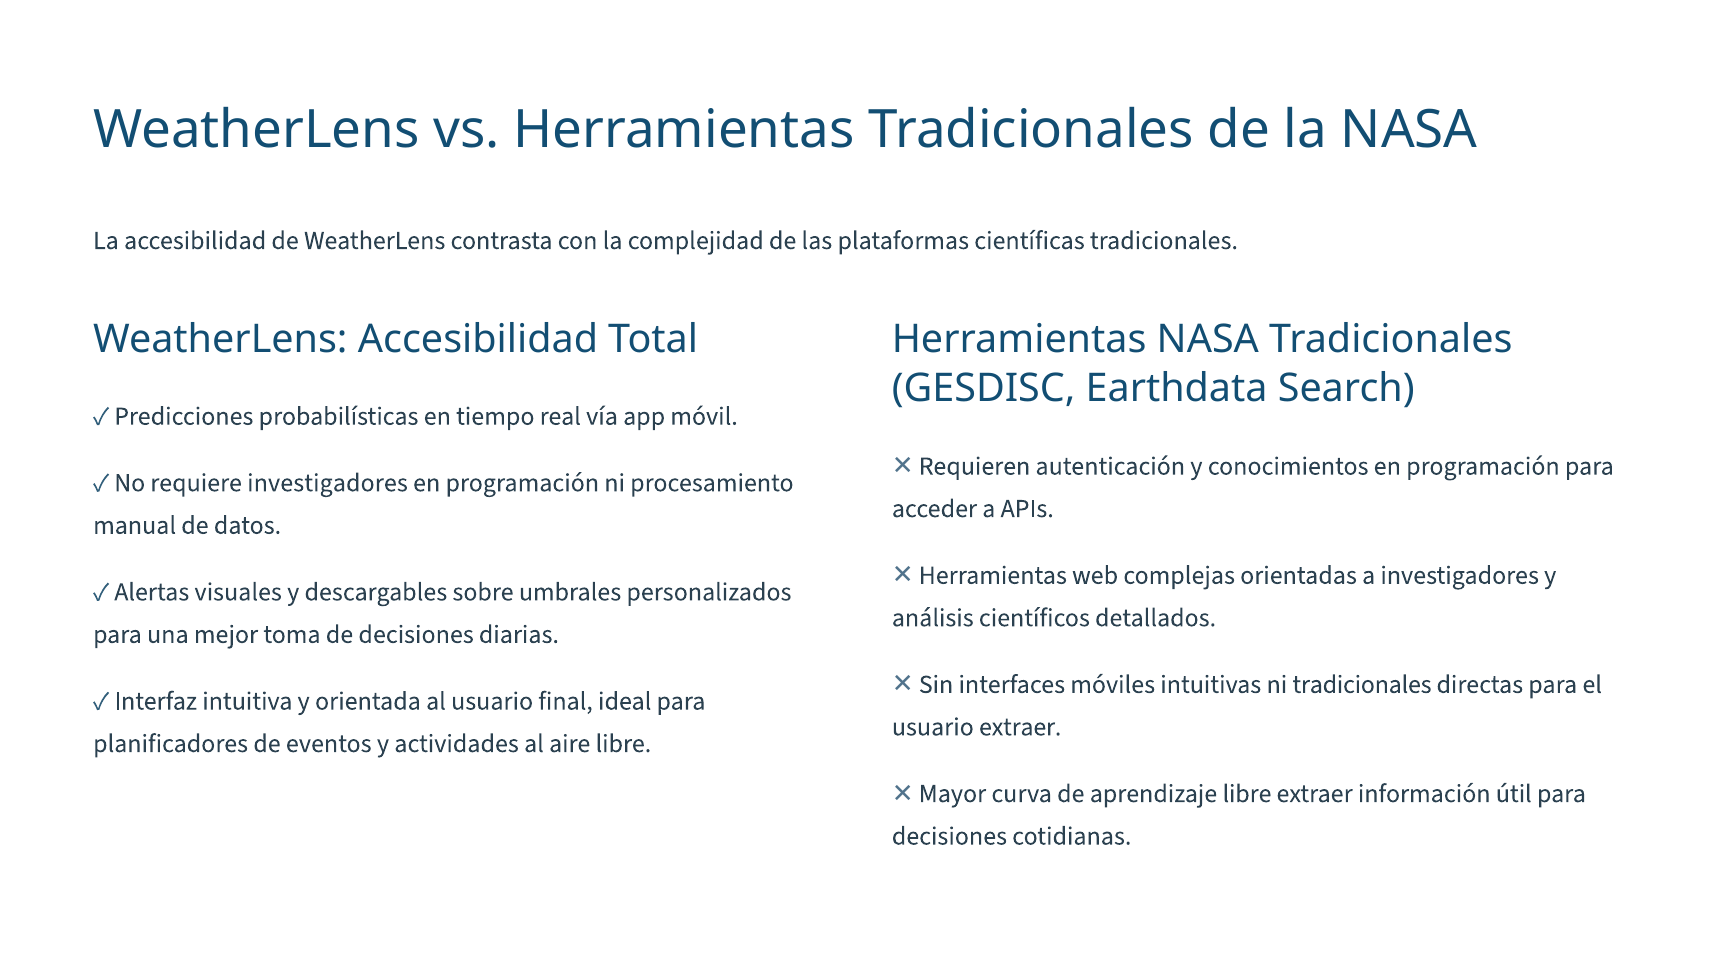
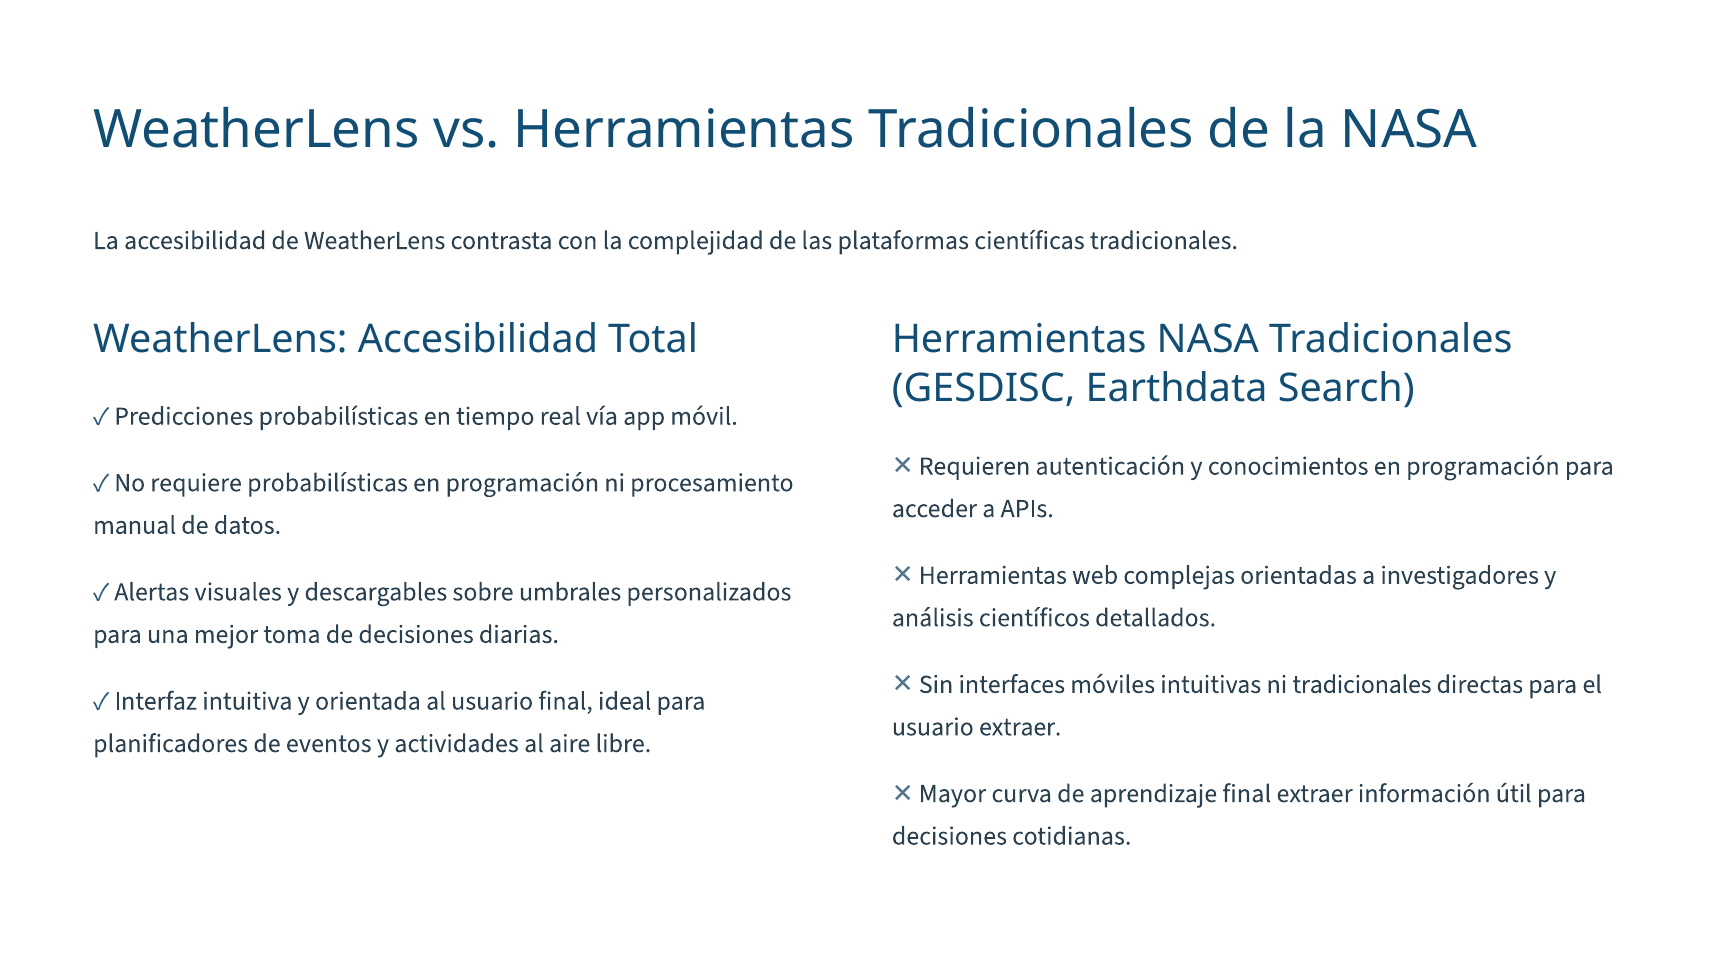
requiere investigadores: investigadores -> probabilísticas (328, 483)
aprendizaje libre: libre -> final (1247, 793)
